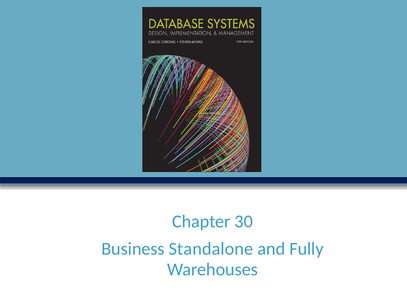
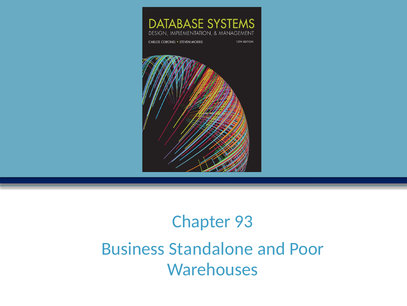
30: 30 -> 93 (244, 221)
Fully: Fully -> Poor (307, 248)
